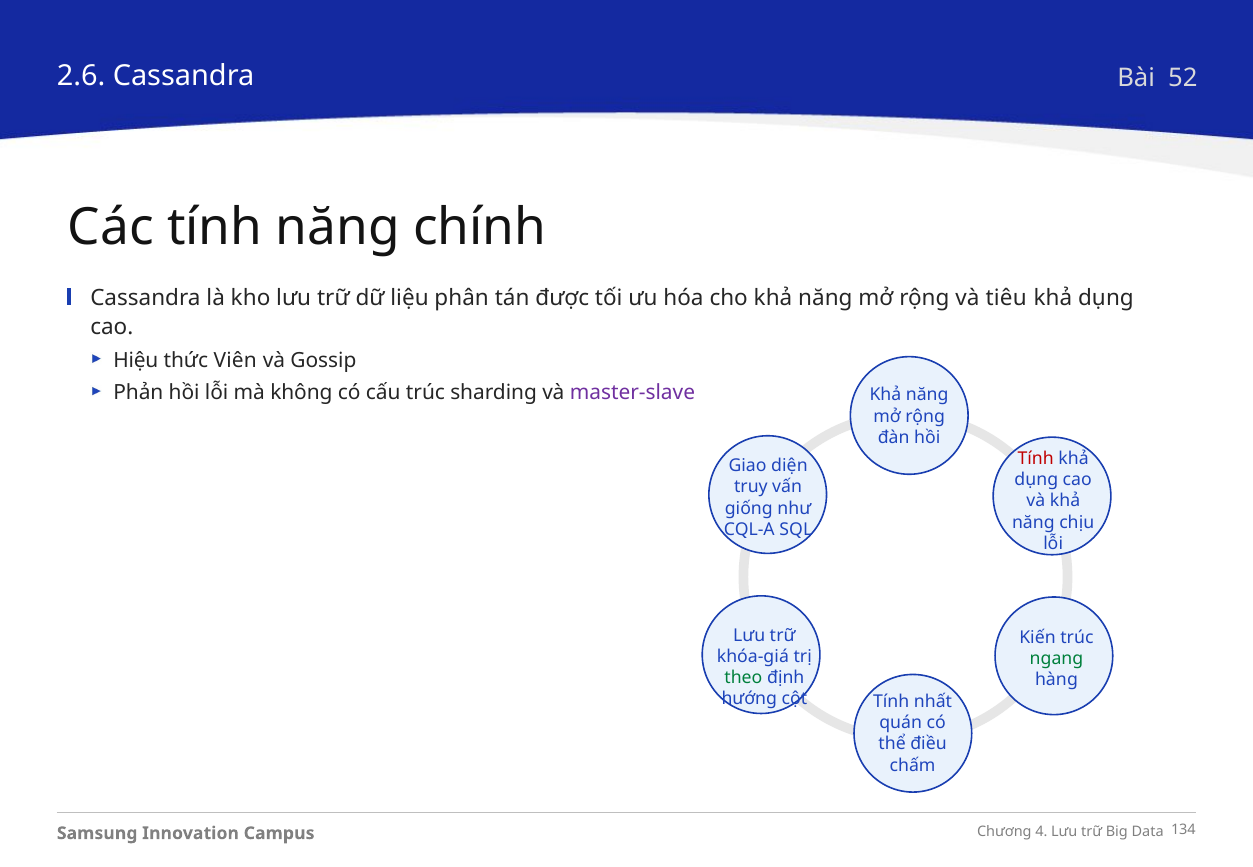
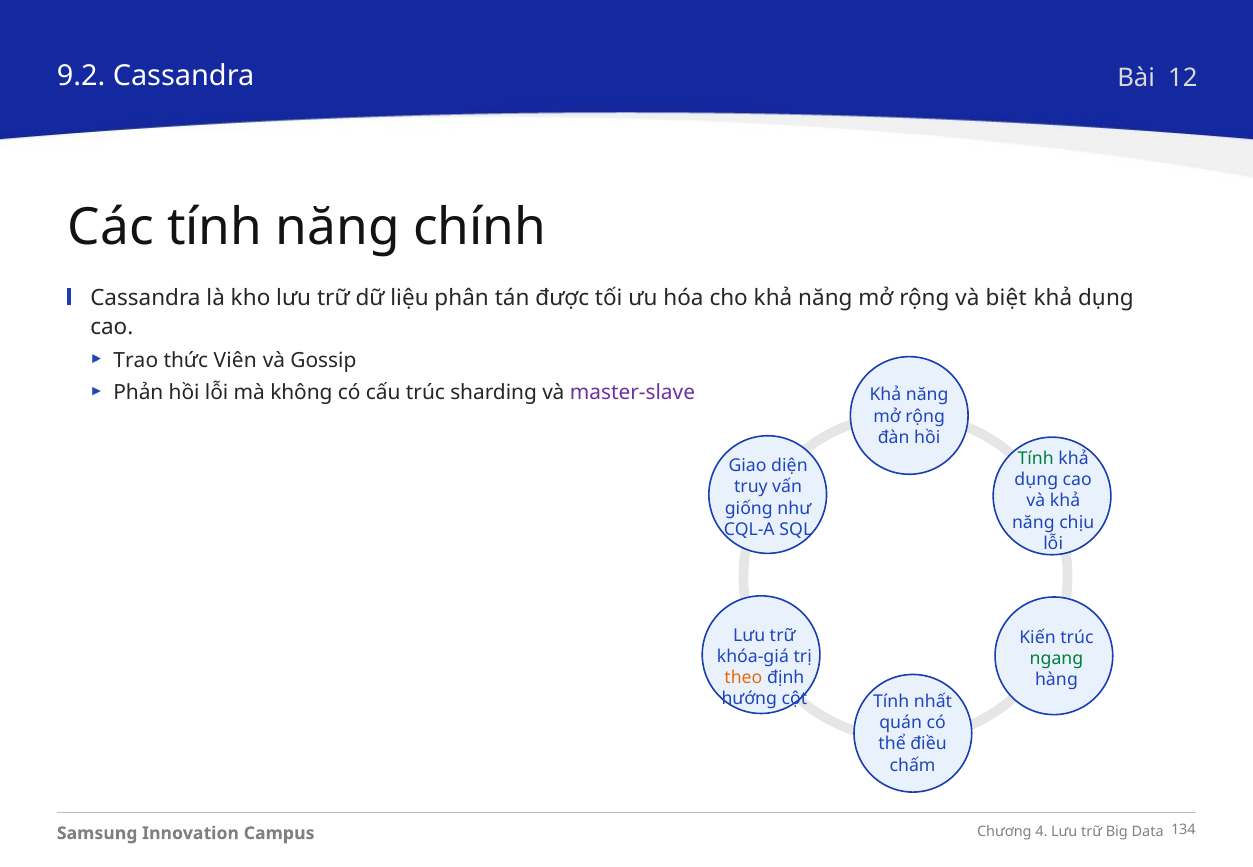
2.6: 2.6 -> 9.2 (81, 76)
52: 52 -> 12 (1183, 78)
tiêu: tiêu -> biệt (1006, 299)
Hiệu: Hiệu -> Trao (136, 361)
Tính colour: red -> green (1036, 459)
theo colour: green -> orange (743, 678)
